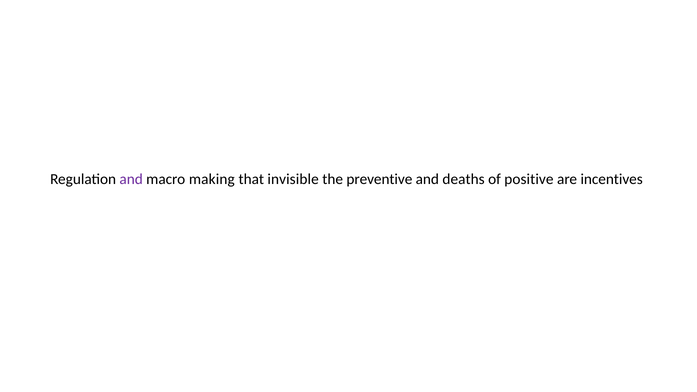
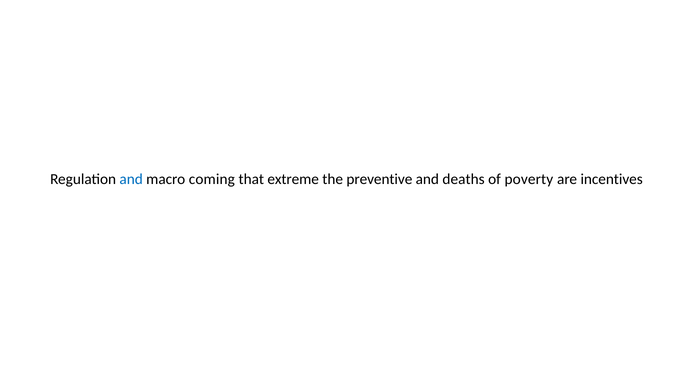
and colour: purple -> blue (131, 179)
making: making -> coming (212, 179)
invisible: invisible -> extreme (293, 179)
positive: positive -> poverty (529, 179)
